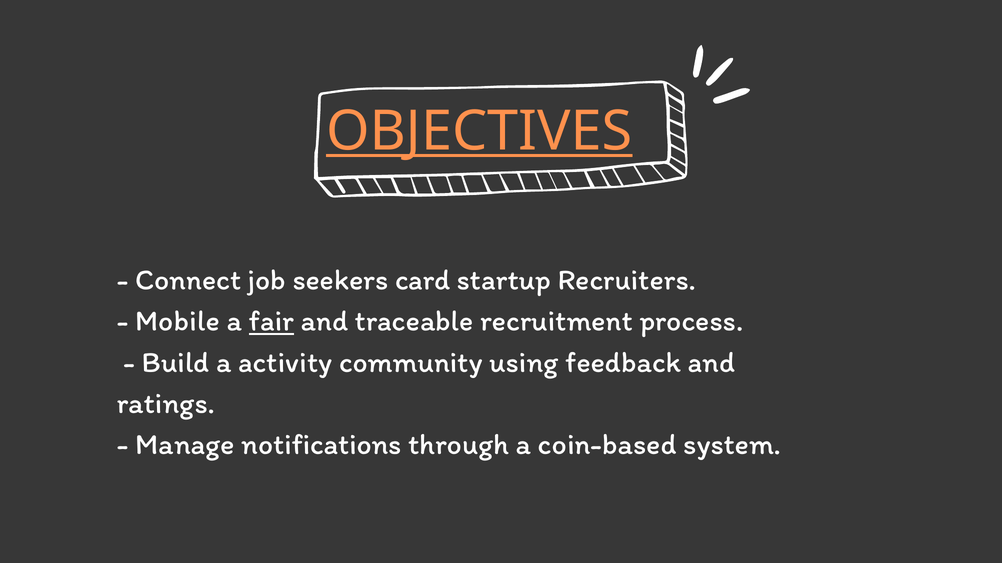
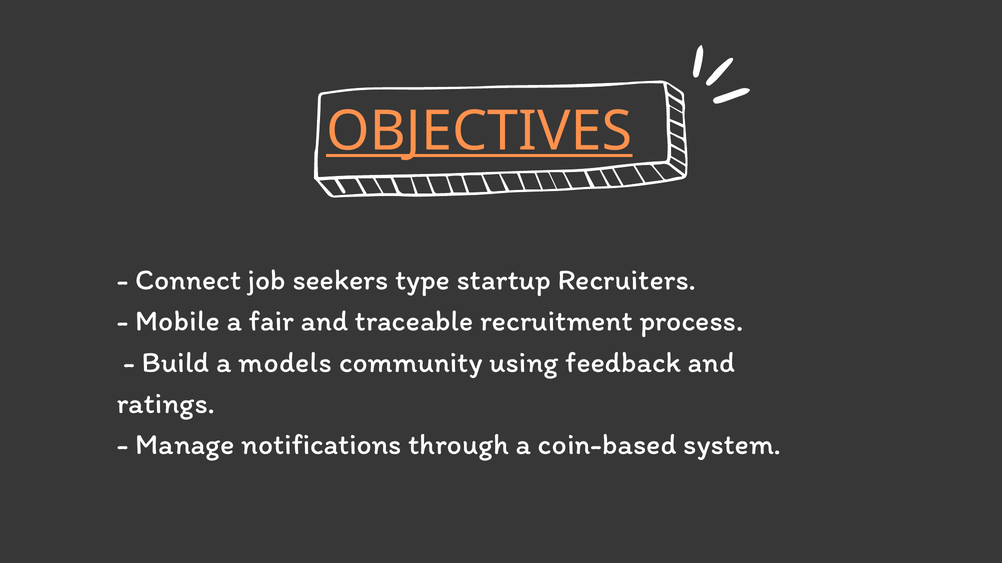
card: card -> type (423, 280)
fair underline: present -> none (271, 322)
activity: activity -> models (285, 363)
